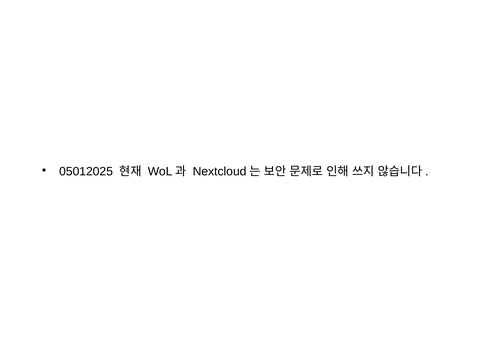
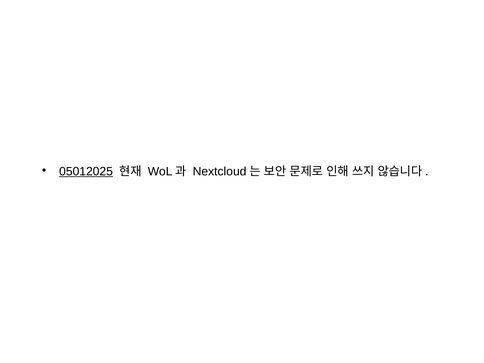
05012025 underline: none -> present (86, 171)
